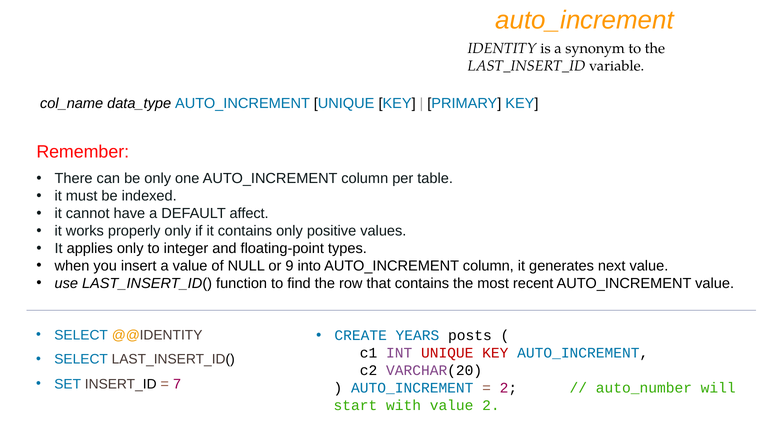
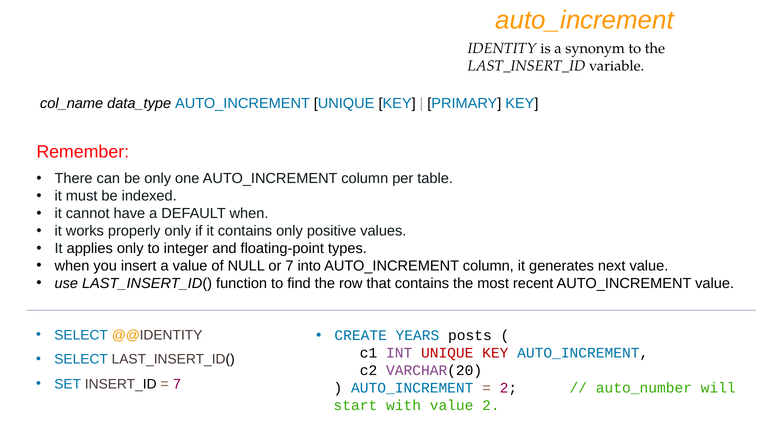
DEFAULT affect: affect -> when (249, 214)
or 9: 9 -> 7 (289, 266)
